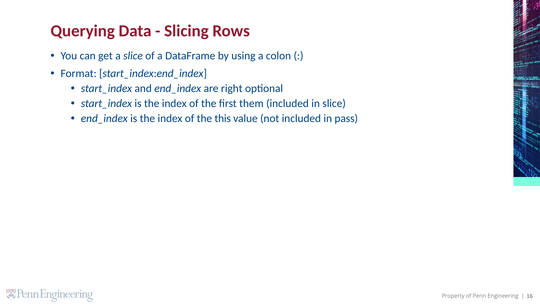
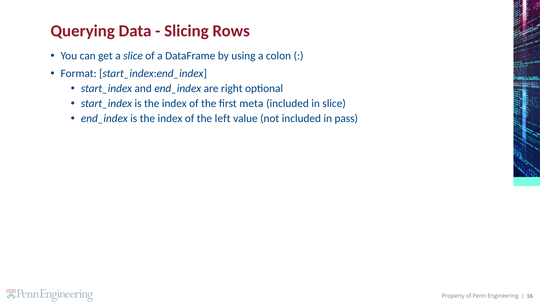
them: them -> meta (251, 103)
this: this -> left (223, 118)
